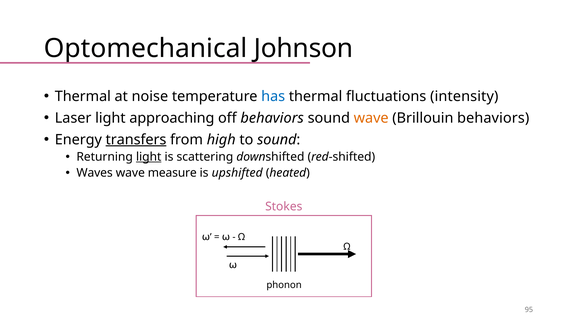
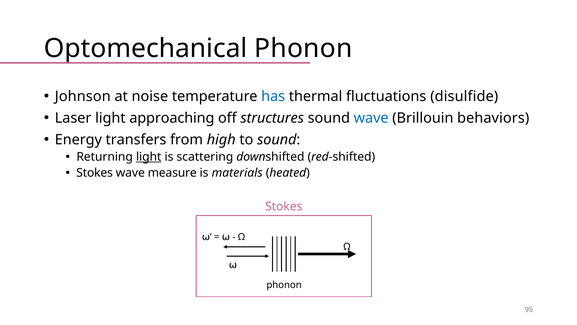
Johnson: Johnson -> Phonon (303, 48)
Thermal: Thermal -> Johnson (83, 96)
intensity: intensity -> disulfide (464, 96)
off behaviors: behaviors -> structures (272, 118)
wave colour: orange -> blue (371, 118)
transfers underline: present -> none (136, 139)
Waves: Waves -> Stokes (95, 173)
upshifted: upshifted -> materials (237, 173)
